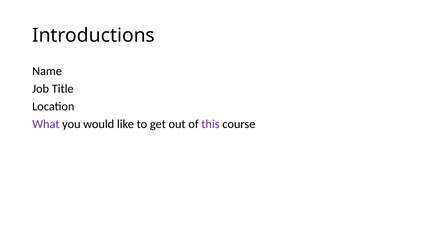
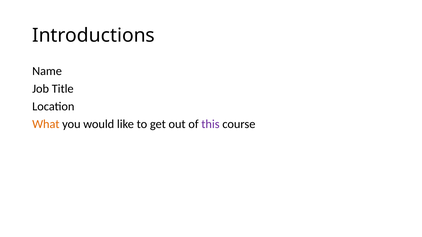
What colour: purple -> orange (46, 124)
